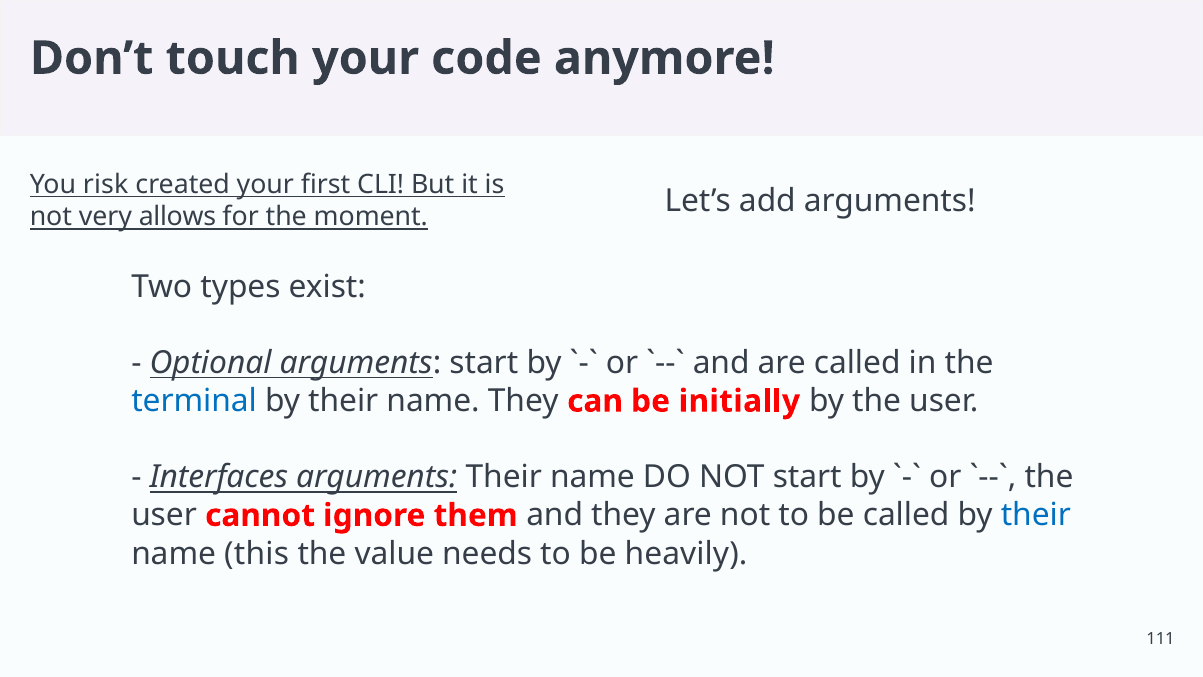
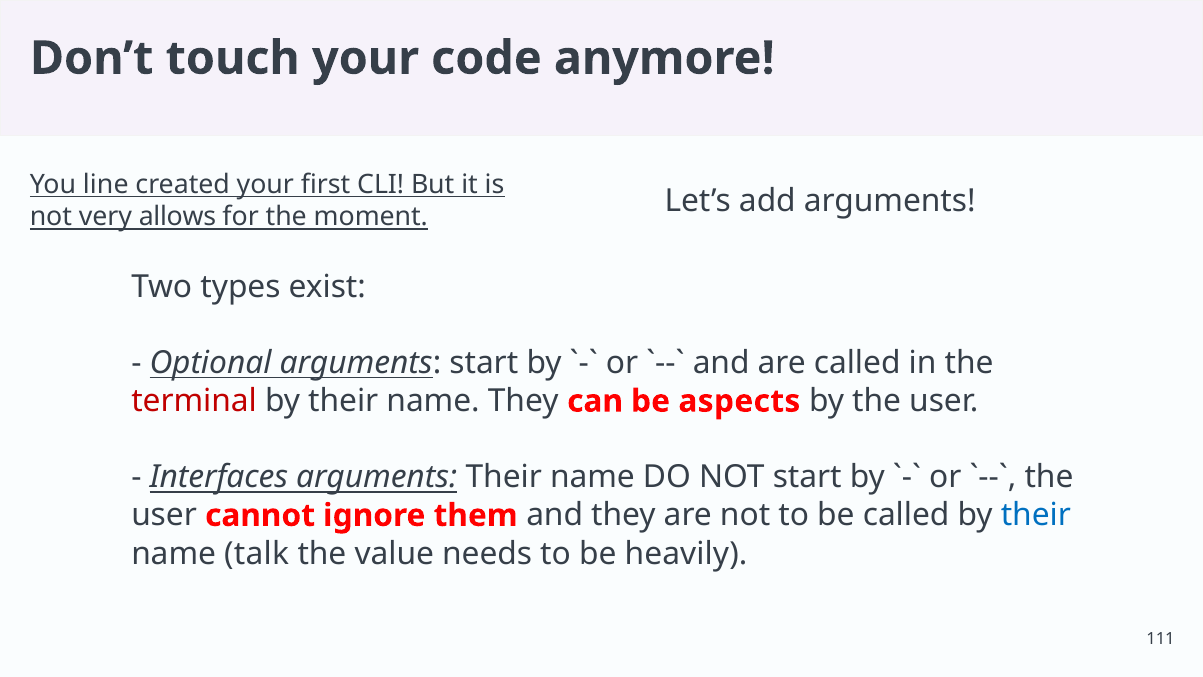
risk: risk -> line (106, 185)
terminal colour: blue -> red (194, 401)
initially: initially -> aspects (739, 401)
this: this -> talk (257, 553)
